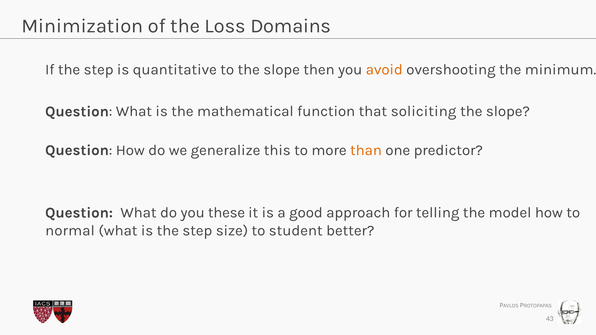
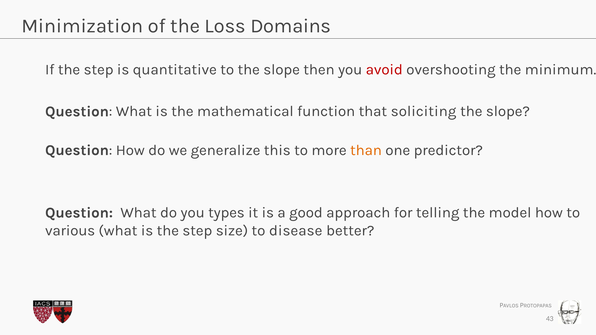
avoid colour: orange -> red (384, 70)
these: these -> types (226, 213)
normal: normal -> various (70, 231)
student: student -> disease (296, 231)
